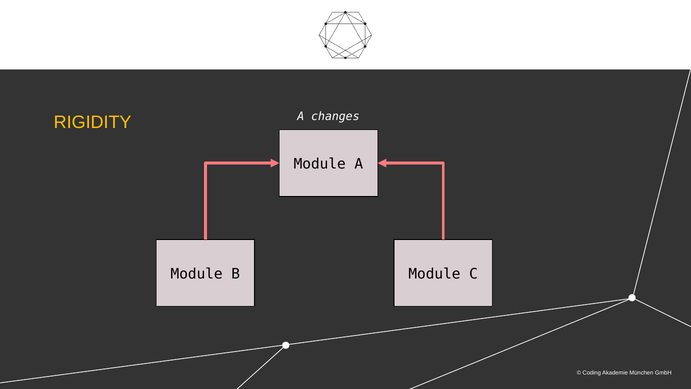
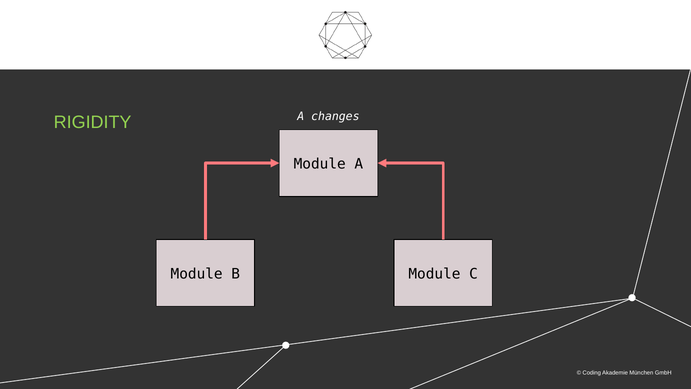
RIGIDITY colour: yellow -> light green (93, 122)
